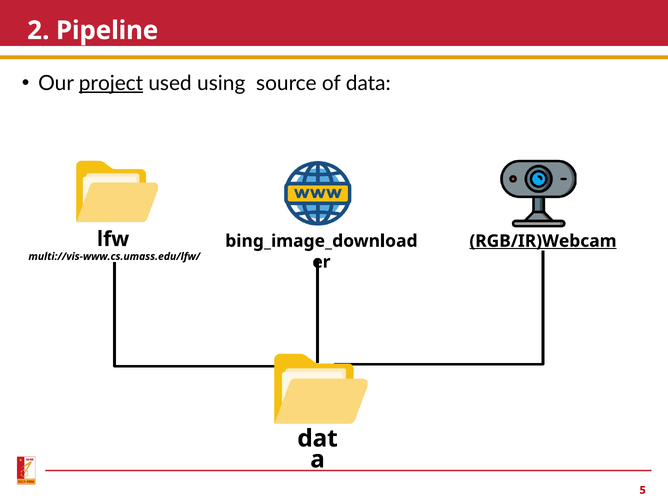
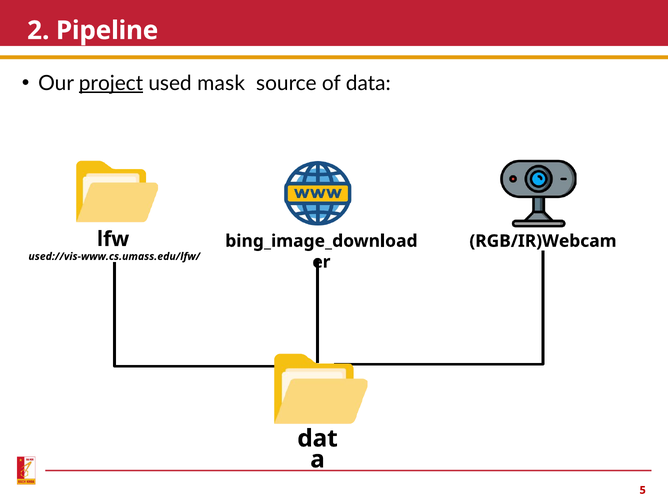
using: using -> mask (221, 83)
RGB/IR)Webcam underline: present -> none (543, 241)
multi://vis-www.cs.umass.edu/lfw/: multi://vis-www.cs.umass.edu/lfw/ -> used://vis-www.cs.umass.edu/lfw/ (114, 256)
